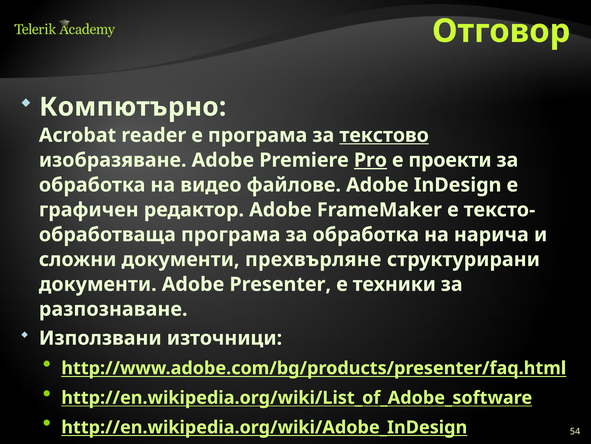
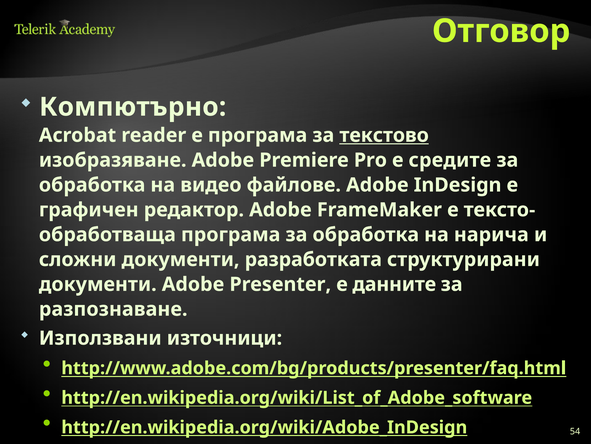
Pro underline: present -> none (370, 160)
проекти: проекти -> средите (450, 160)
прехвърляне: прехвърляне -> разработката (313, 259)
техники: техники -> данните (394, 284)
